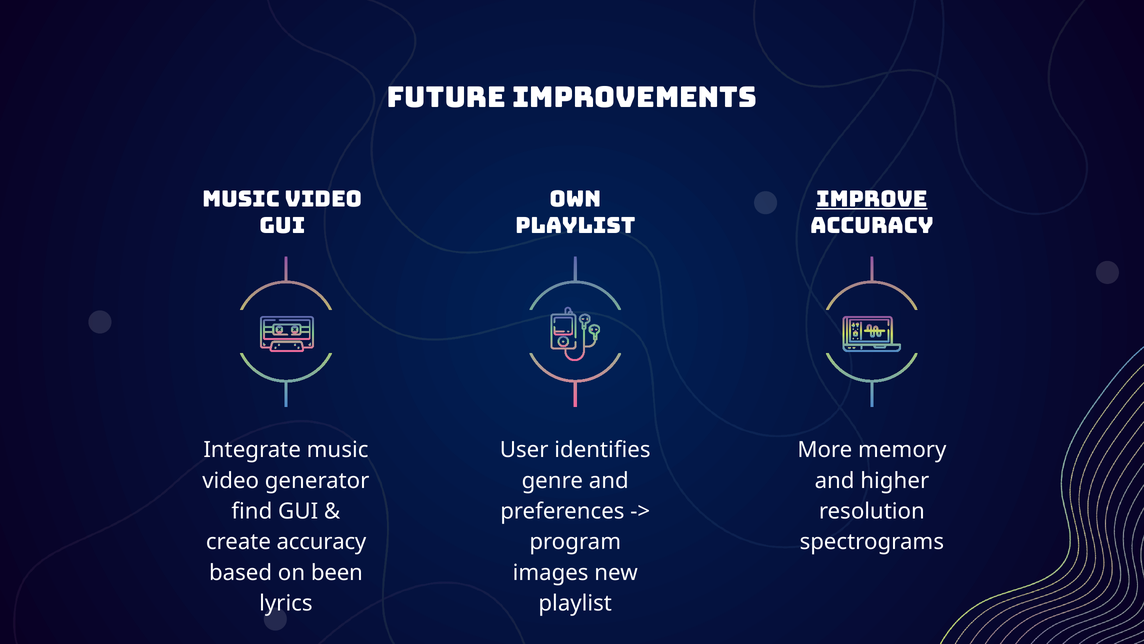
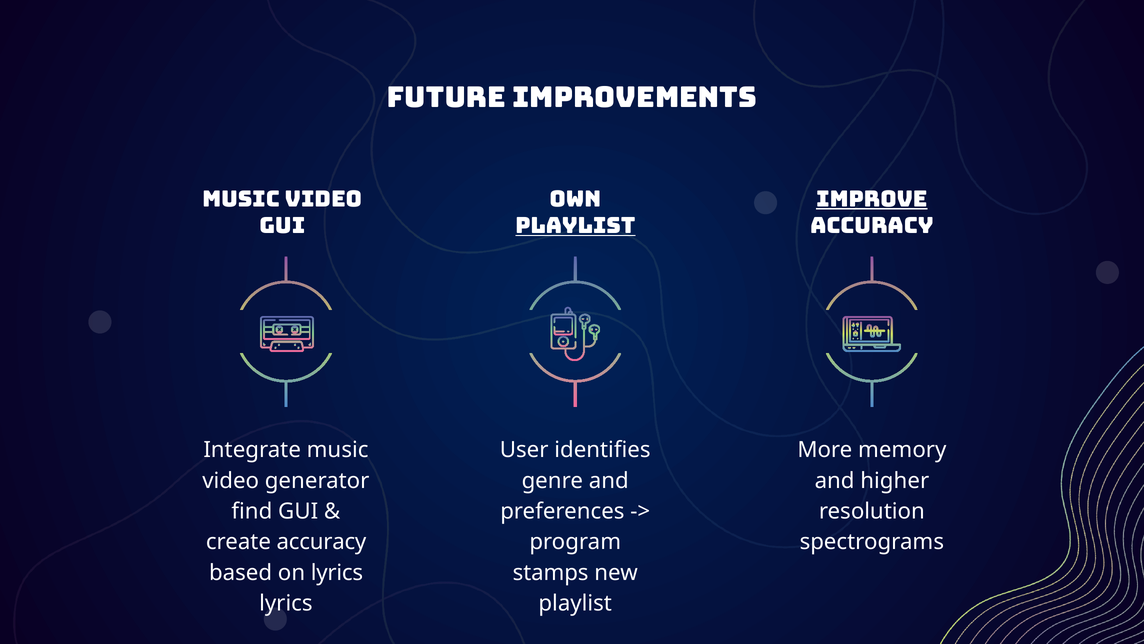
playlist underline: none -> present (575, 226)
on been: been -> lyrics (337, 572)
images: images -> stamps (551, 572)
